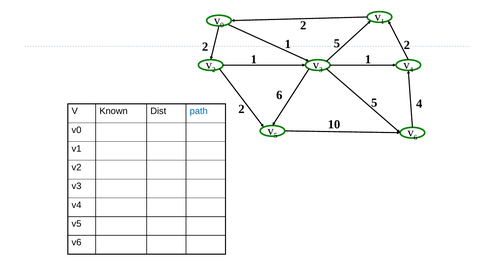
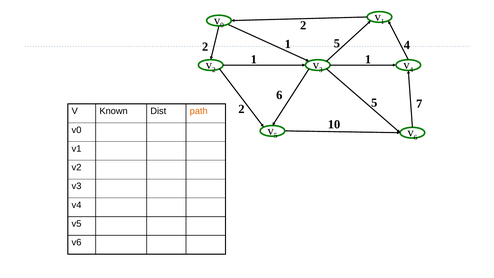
2: 2 -> 4 (407, 45)
5 4: 4 -> 7 (419, 104)
path colour: blue -> orange (199, 111)
